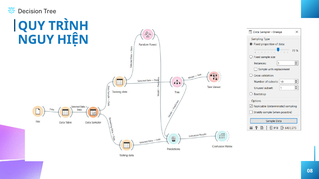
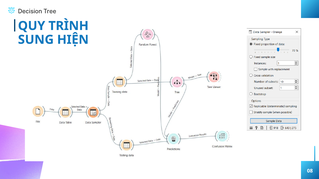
NGUY: NGUY -> SUNG (36, 40)
